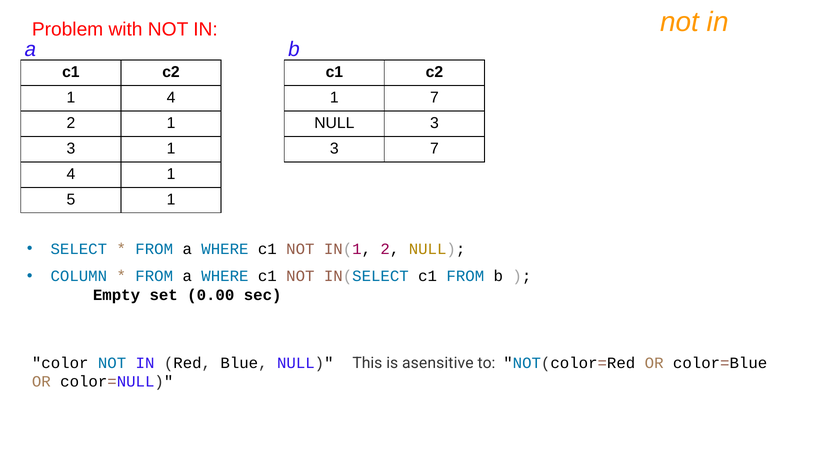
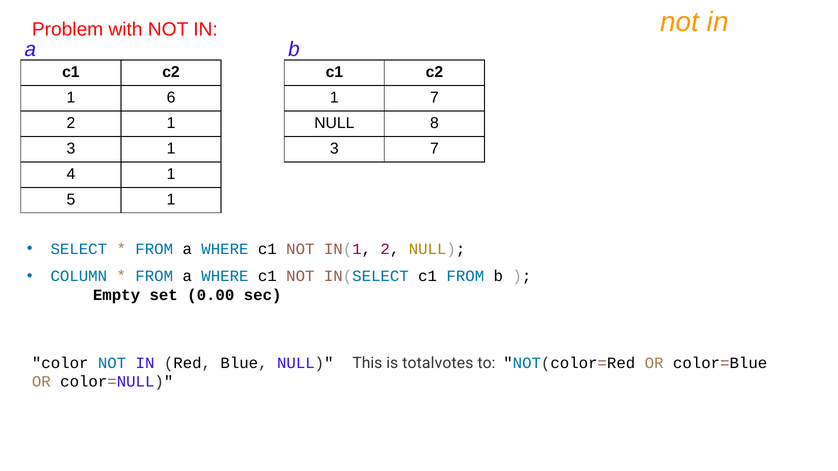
4: 4 -> 6 (171, 98)
NULL 3: 3 -> 8 (434, 123)
asensitive: asensitive -> totalvotes (438, 363)
